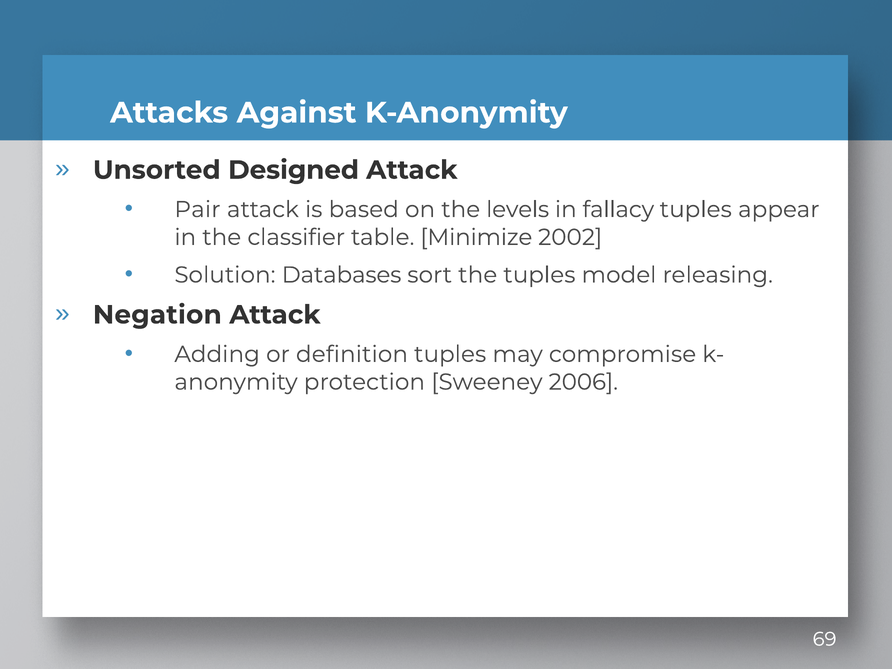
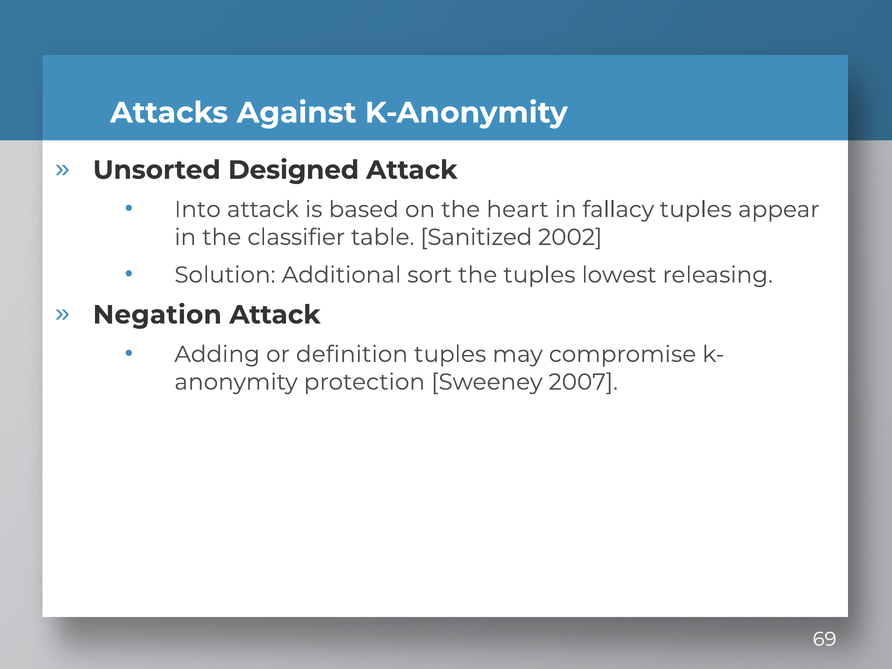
Pair: Pair -> Into (198, 209)
levels: levels -> heart (518, 209)
Minimize: Minimize -> Sanitized (476, 237)
Databases: Databases -> Additional (341, 275)
model: model -> lowest (619, 275)
2006: 2006 -> 2007 (583, 382)
